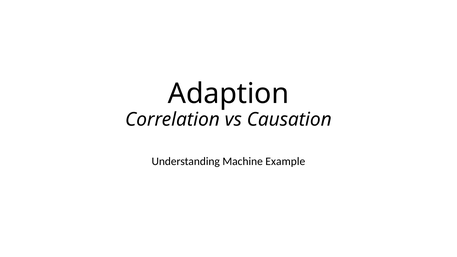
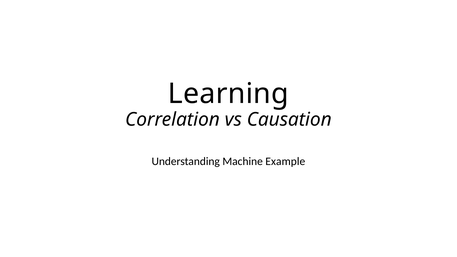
Adaption: Adaption -> Learning (228, 94)
